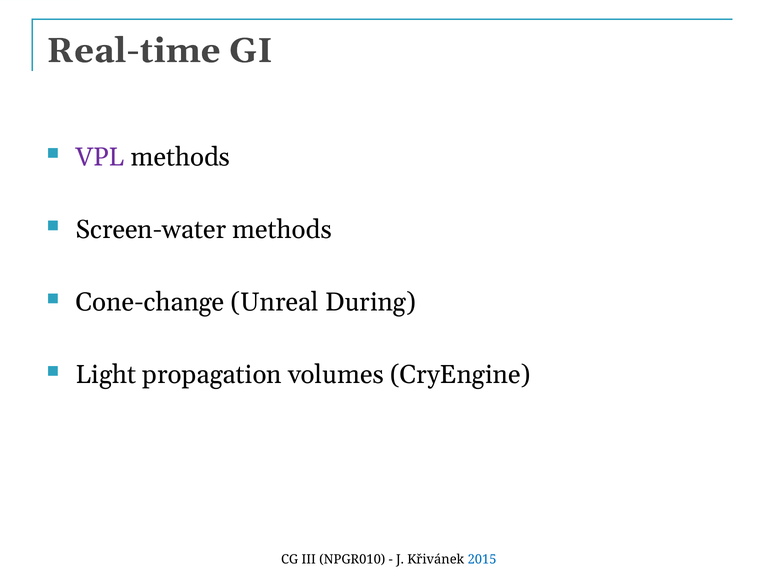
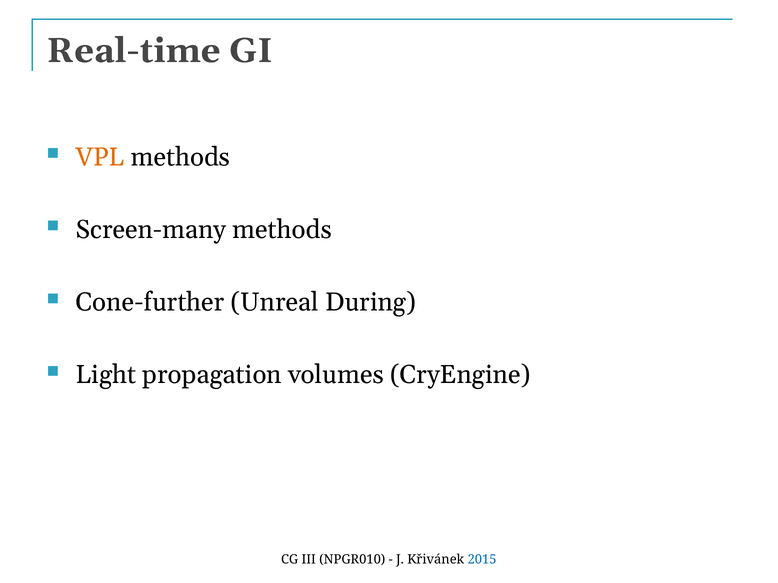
VPL colour: purple -> orange (100, 157)
Screen-water: Screen-water -> Screen-many (151, 230)
Cone-change: Cone-change -> Cone-further (150, 303)
